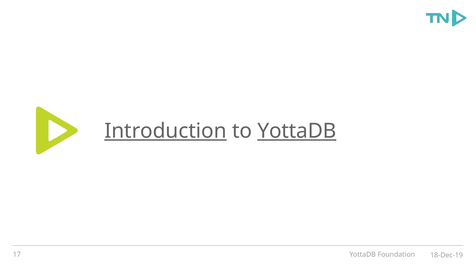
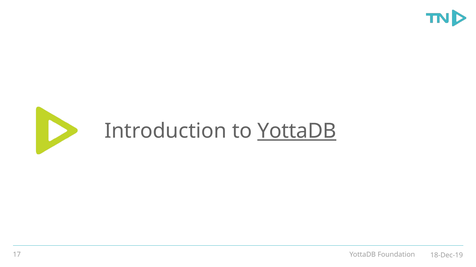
Introduction underline: present -> none (166, 131)
